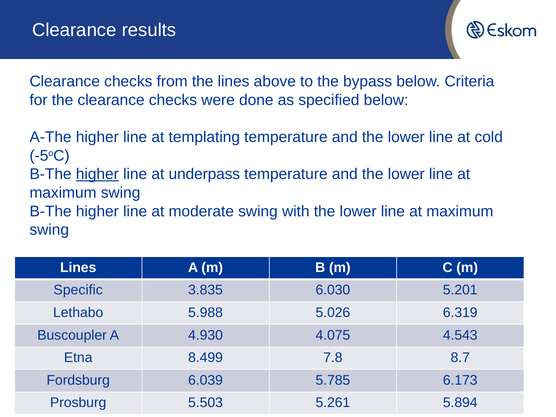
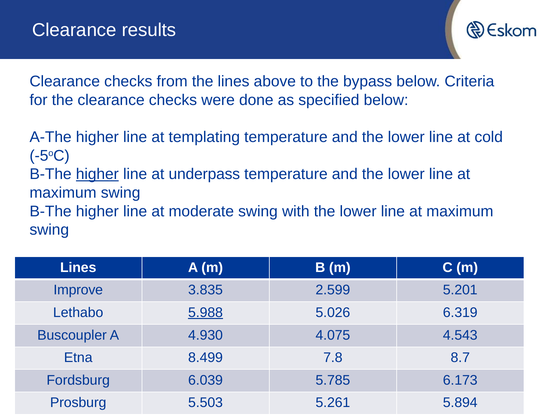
Specific: Specific -> Improve (78, 290)
6.030: 6.030 -> 2.599 (333, 290)
5.988 underline: none -> present (206, 313)
